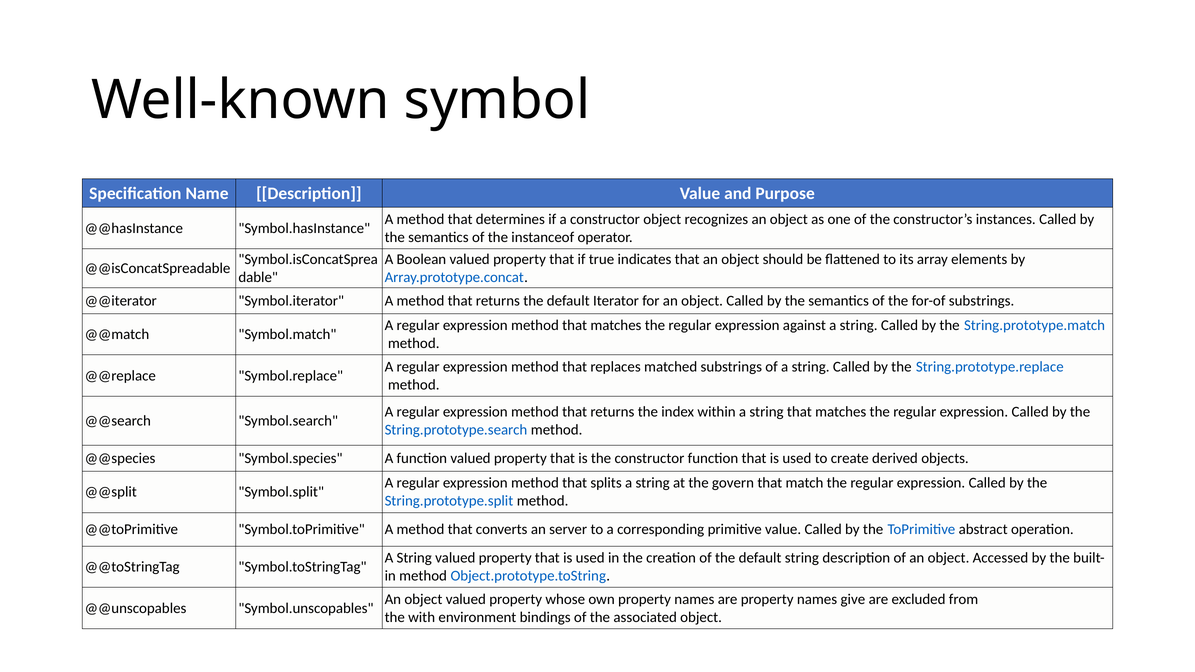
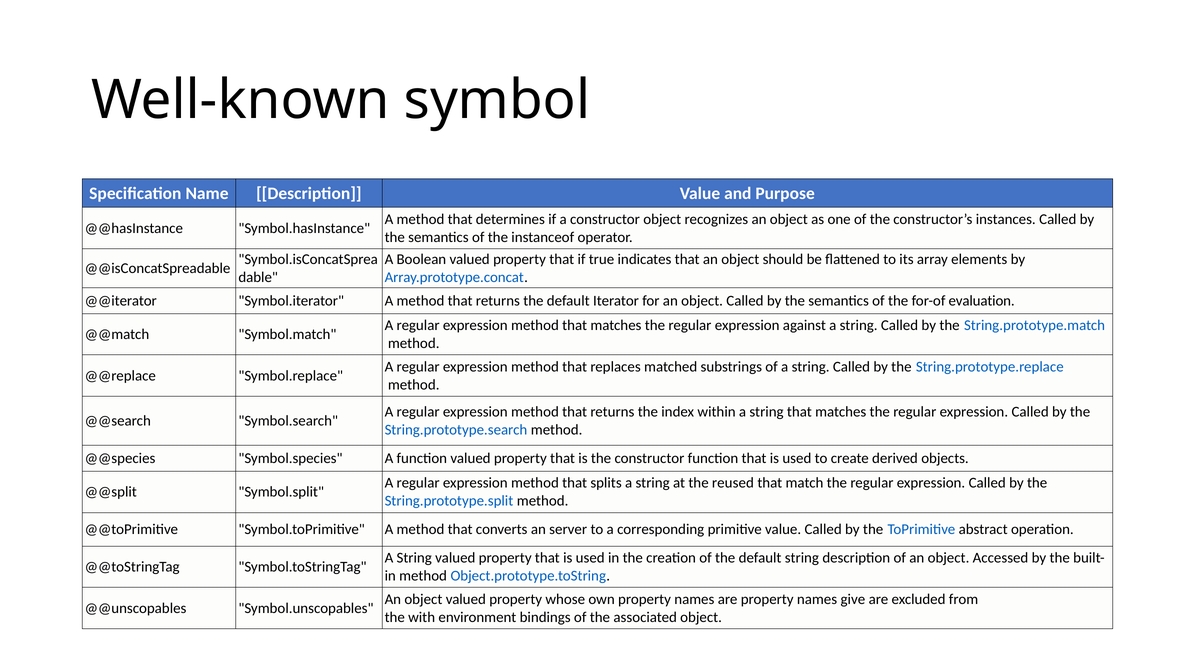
for-of substrings: substrings -> evaluation (982, 301)
govern: govern -> reused (733, 483)
